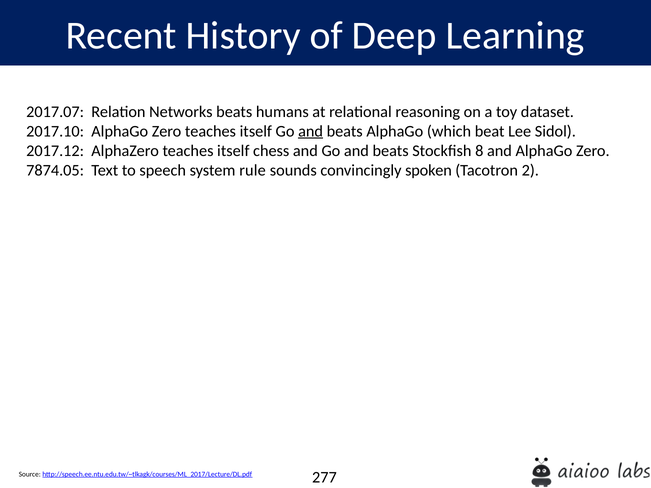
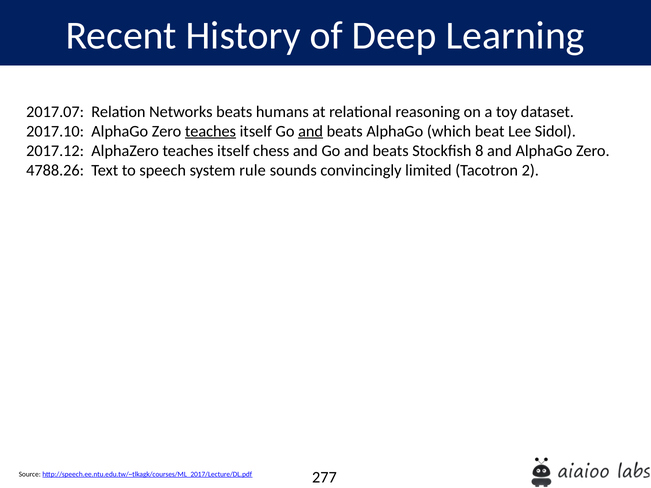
teaches underline: none -> present (210, 131)
7874.05: 7874.05 -> 4788.26 (55, 170)
spoken: spoken -> limited (428, 170)
